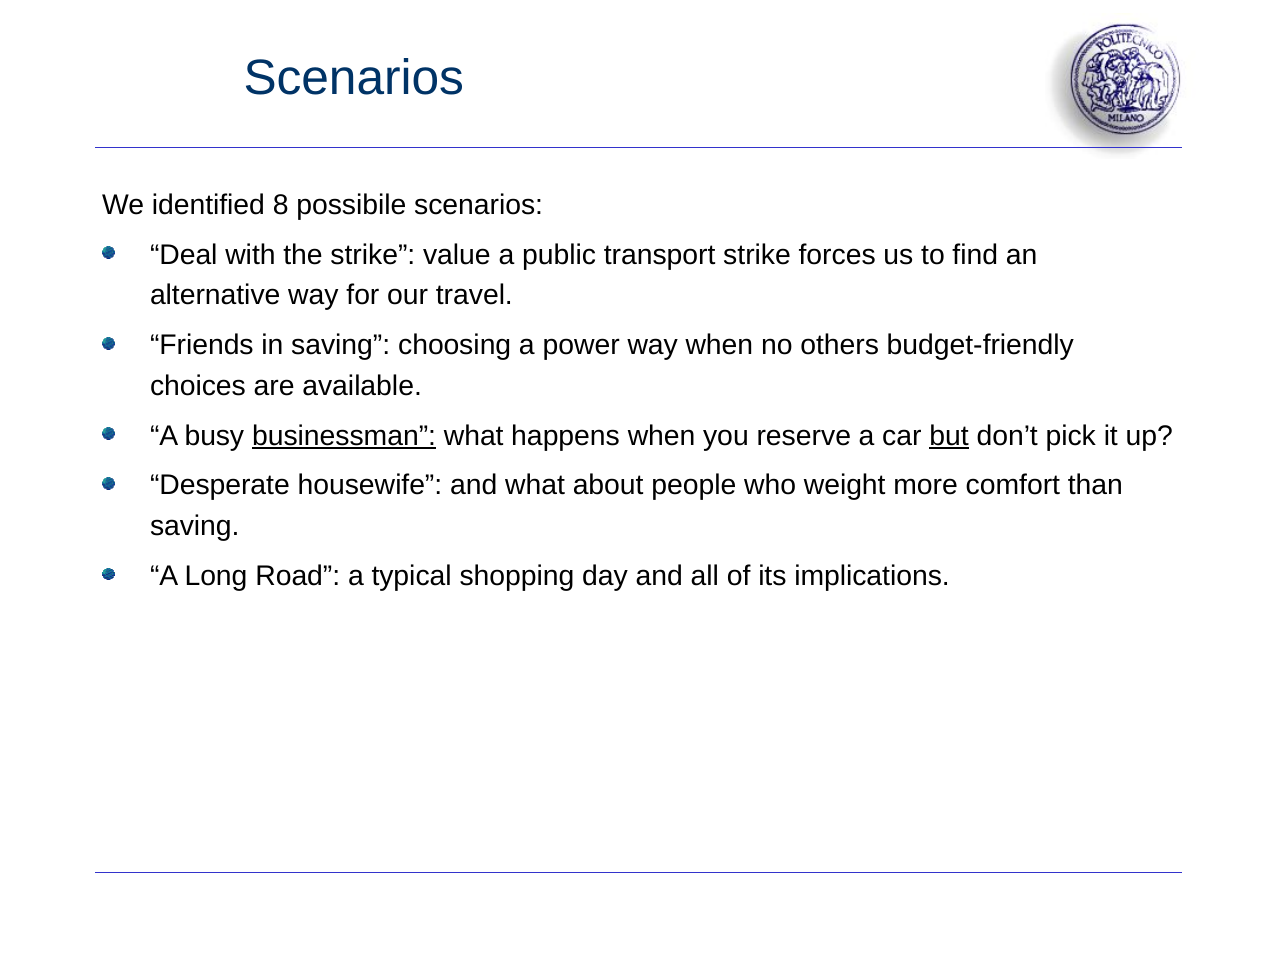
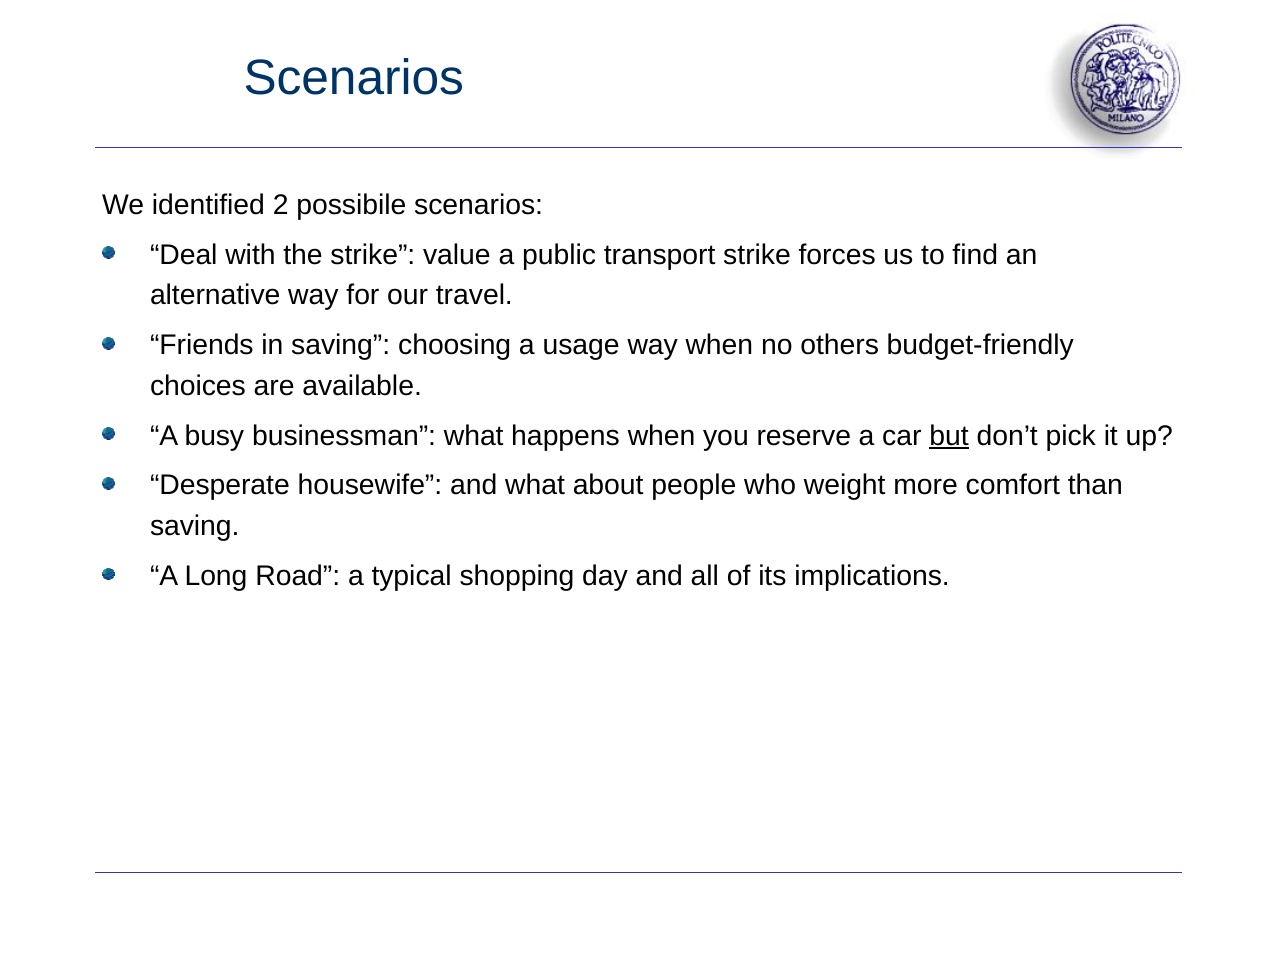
8: 8 -> 2 (281, 205)
power: power -> usage (581, 345)
businessman underline: present -> none (344, 436)
